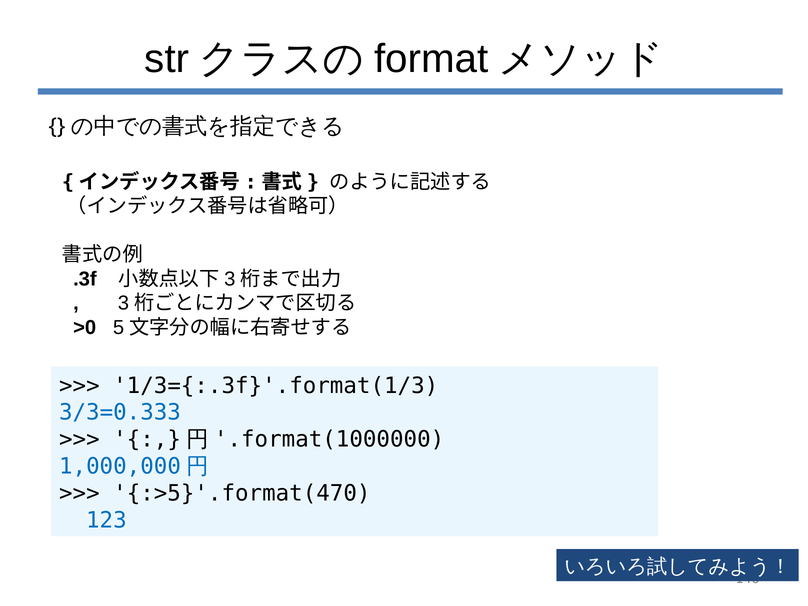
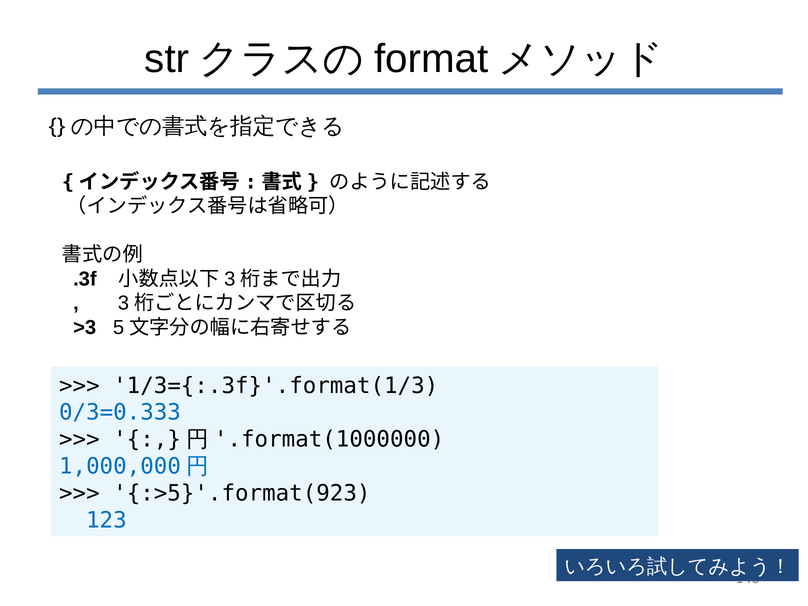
>0: >0 -> >3 (85, 328)
3/3=0.333: 3/3=0.333 -> 0/3=0.333 (120, 413)
:>5}'.format(470: :>5}'.format(470 -> :>5}'.format(923 (242, 493)
